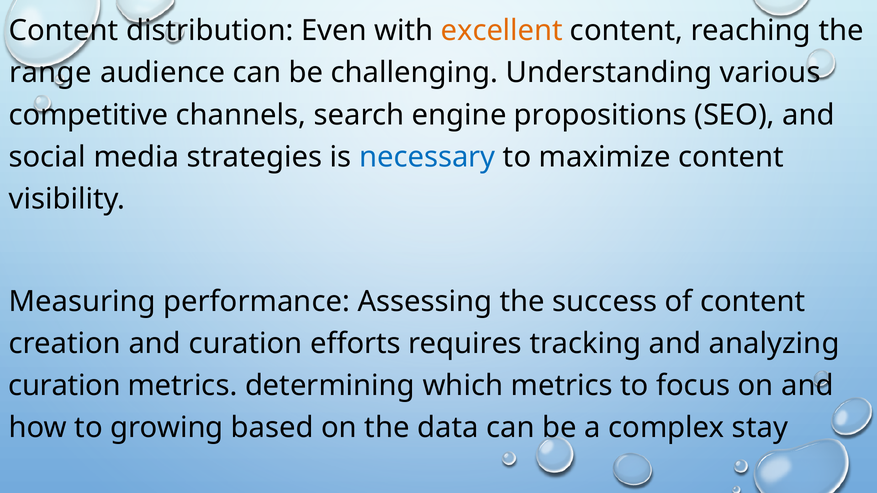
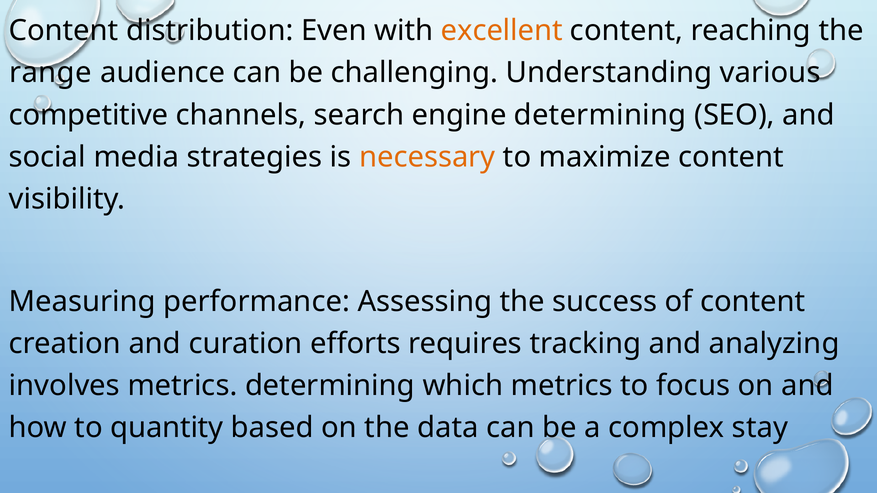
engine propositions: propositions -> determining (600, 115)
necessary colour: blue -> orange (427, 157)
curation: curation -> involves (64, 386)
growing: growing -> quantity (167, 428)
